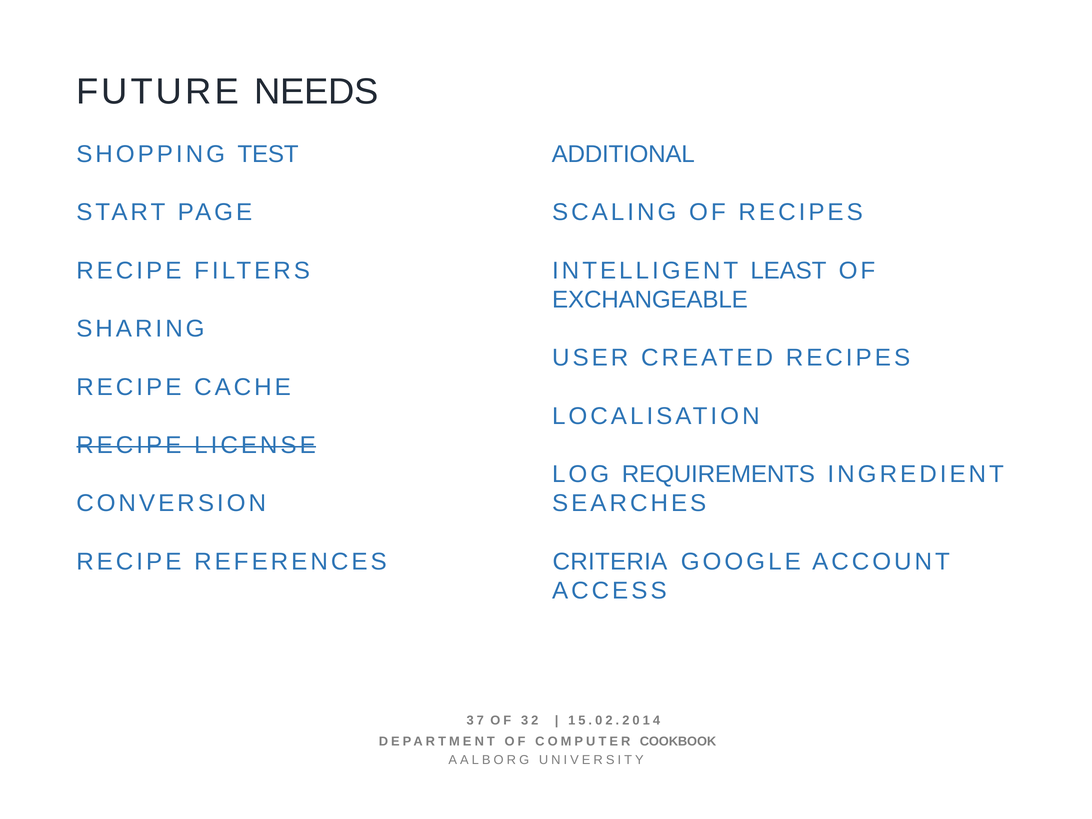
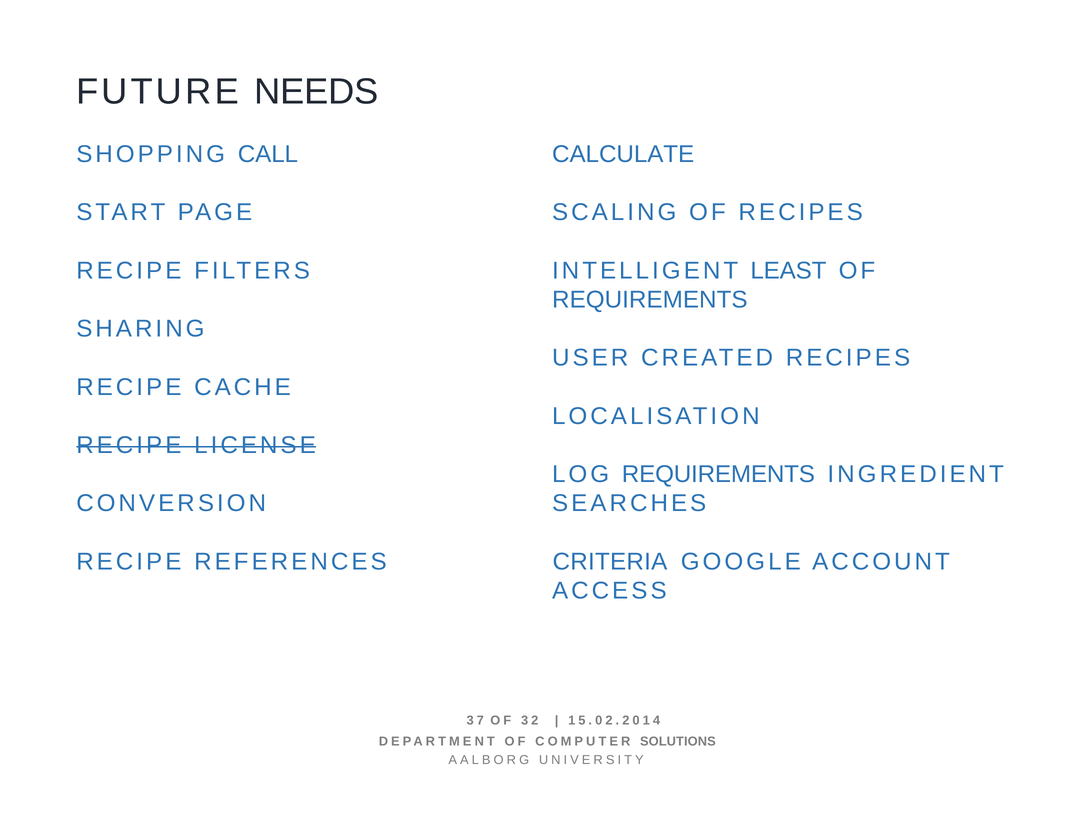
TEST: TEST -> CALL (268, 154)
ADDITIONAL: ADDITIONAL -> CALCULATE (623, 154)
EXCHANGEABLE: EXCHANGEABLE -> REQUIREMENTS (650, 300)
COOKBOOK: COOKBOOK -> SOLUTIONS (678, 742)
